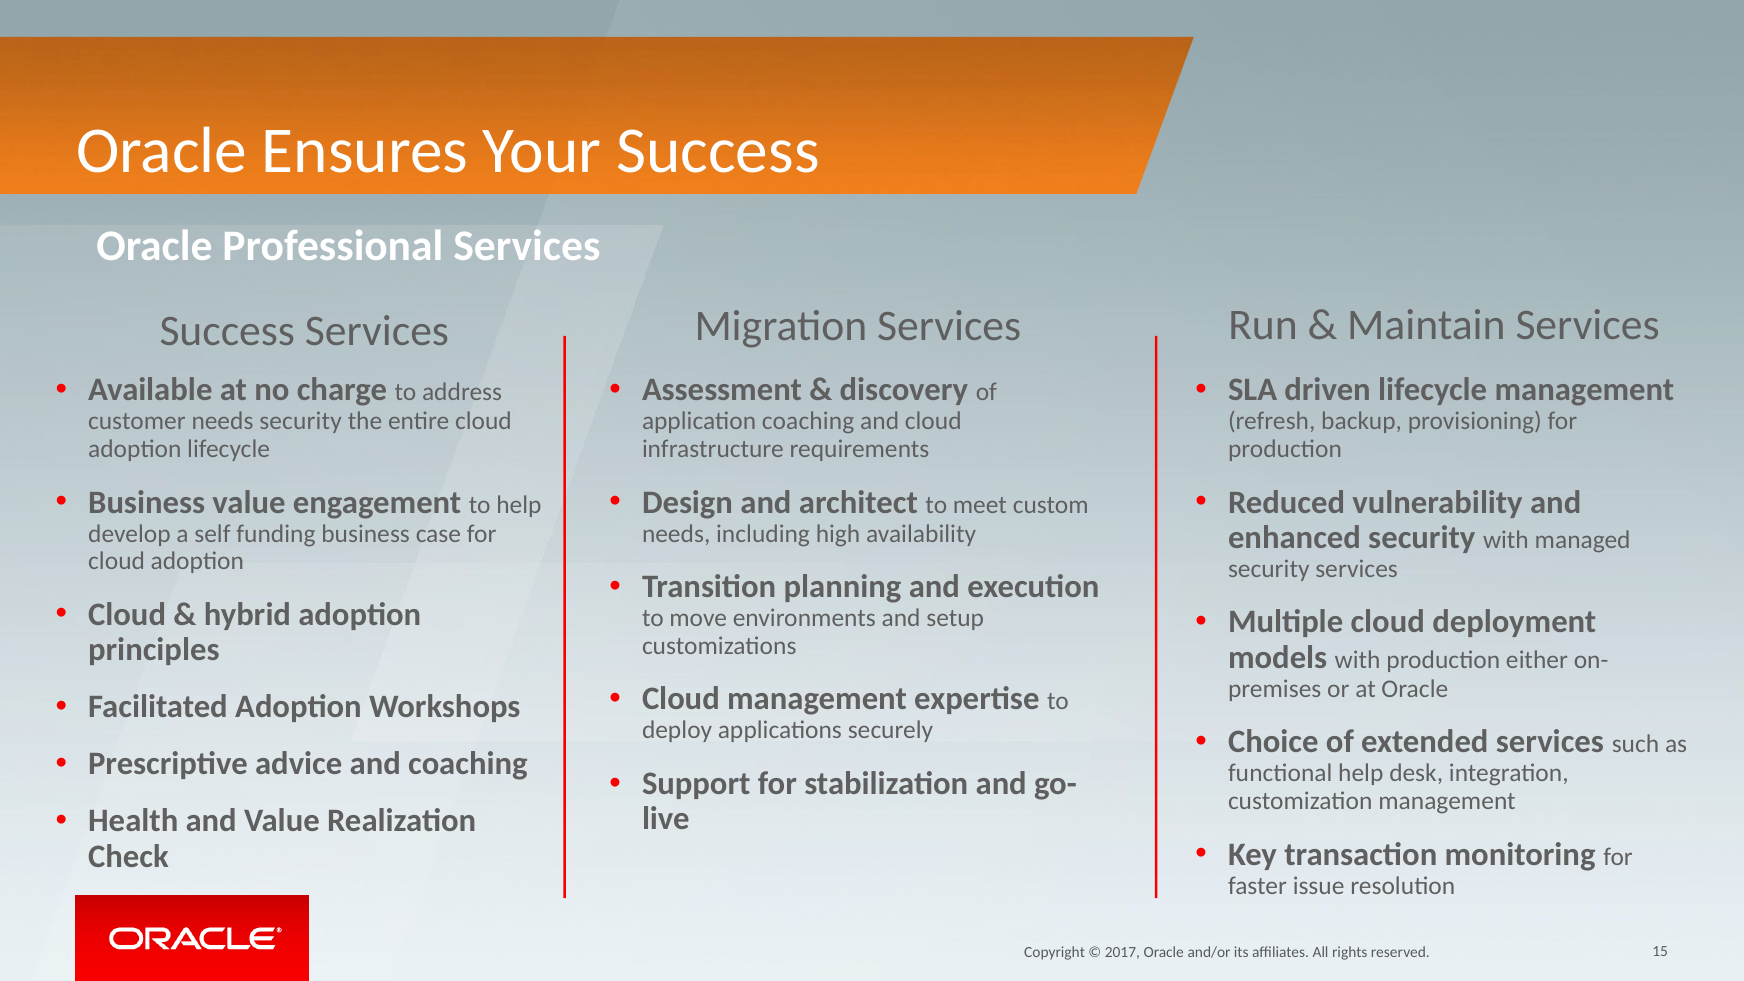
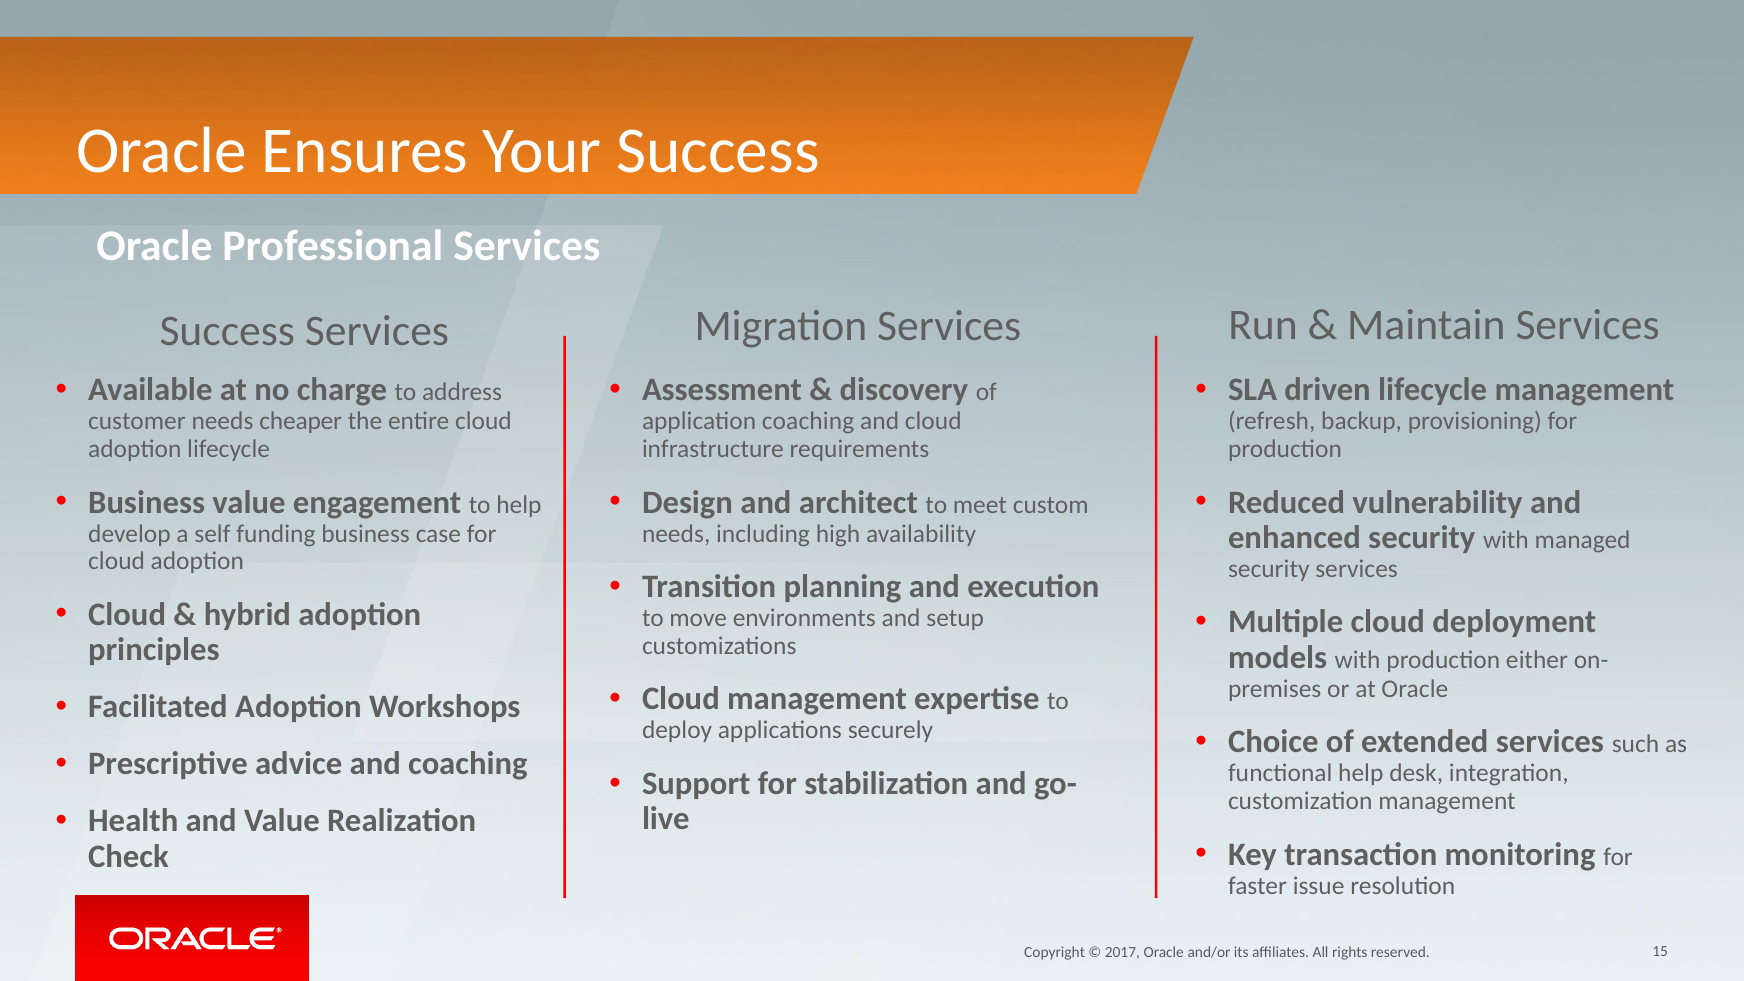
needs security: security -> cheaper (301, 422)
